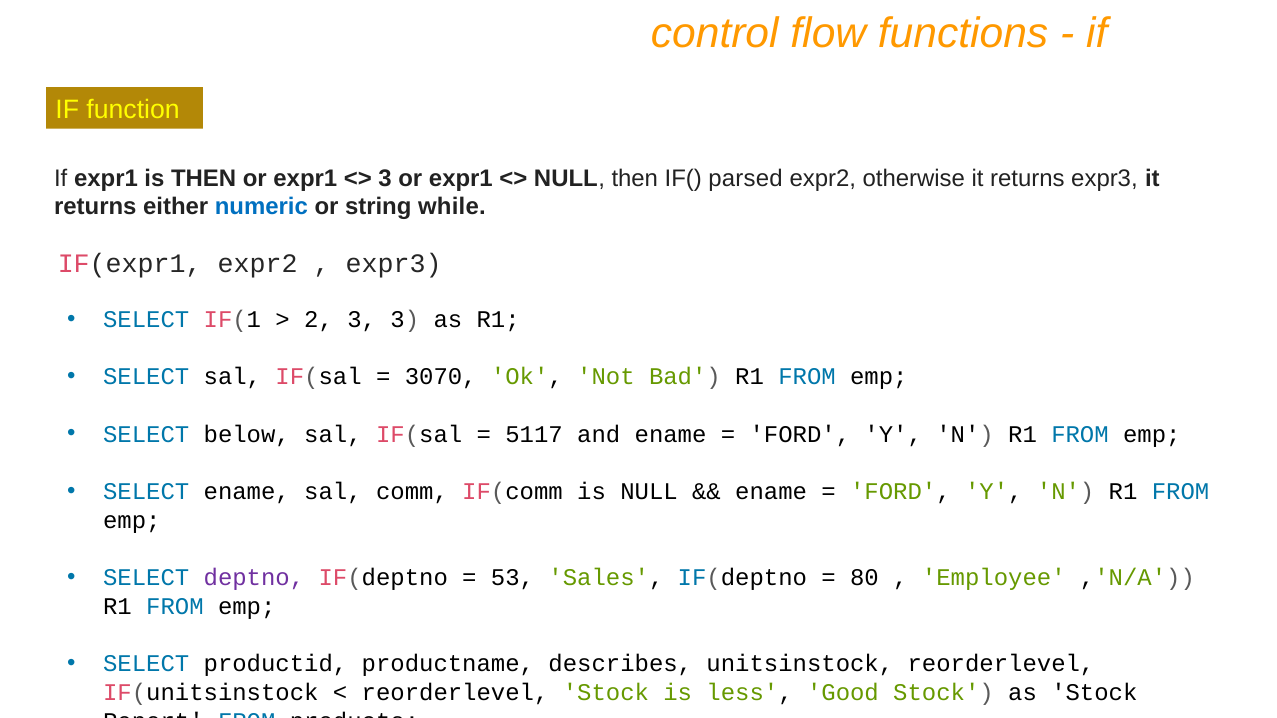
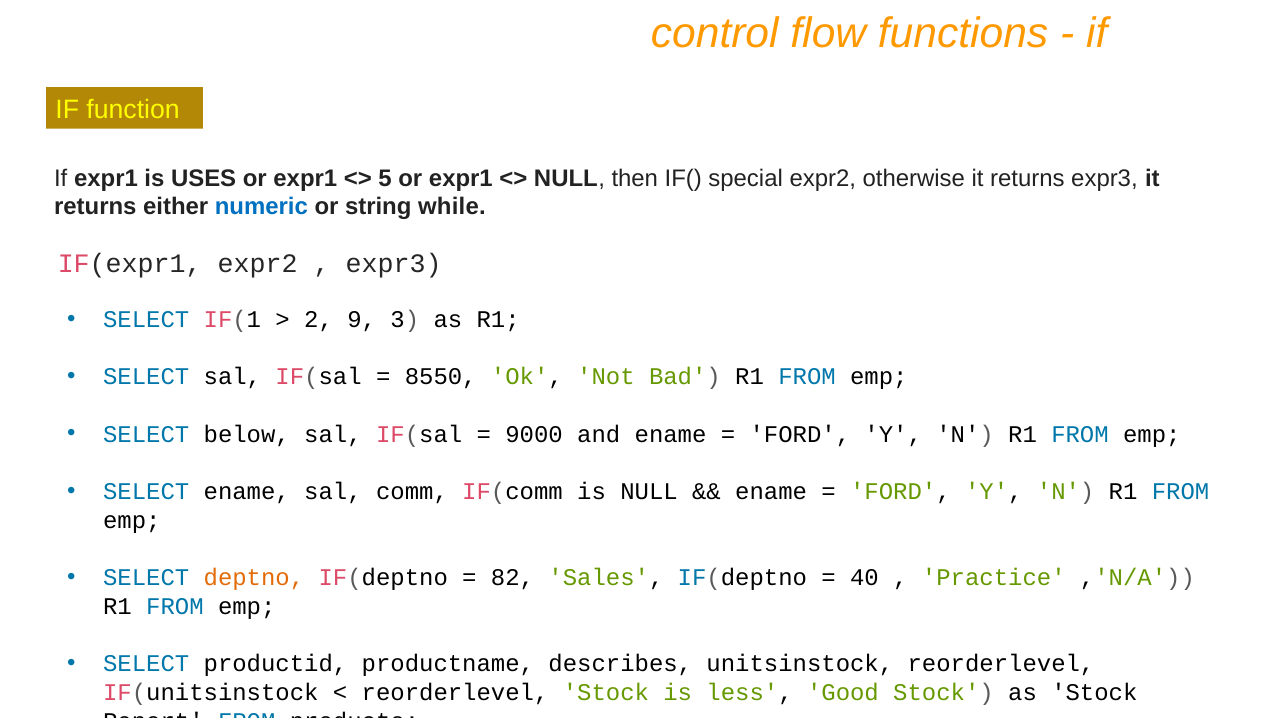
is THEN: THEN -> USES (204, 178)
3: 3 -> 5 (385, 178)
parsed: parsed -> special (746, 178)
2 3: 3 -> 9 (362, 320)
3070: 3070 -> 8550 (441, 377)
5117: 5117 -> 9000 (534, 434)
deptno colour: purple -> orange (254, 578)
53: 53 -> 82 (513, 578)
80: 80 -> 40 (864, 578)
Employee: Employee -> Practice (994, 578)
